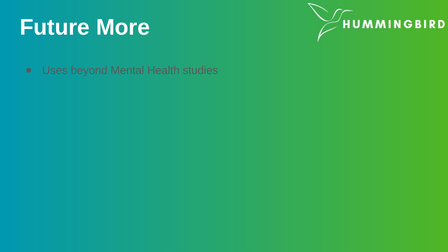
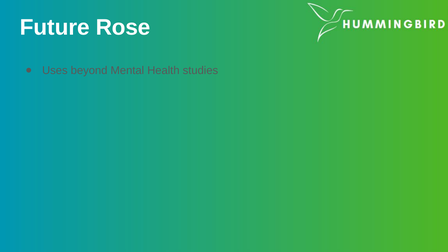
More: More -> Rose (123, 27)
